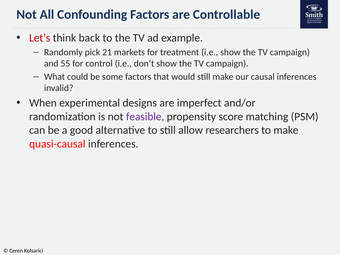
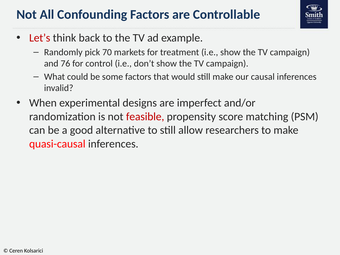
21: 21 -> 70 (107, 52)
55: 55 -> 76 (65, 64)
feasible colour: purple -> red (145, 117)
